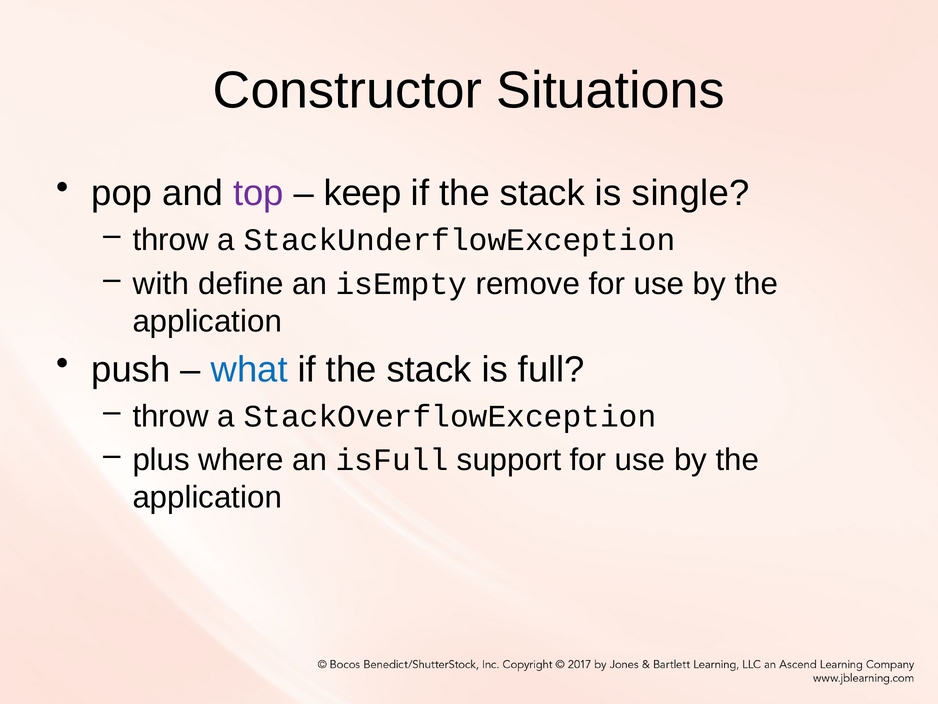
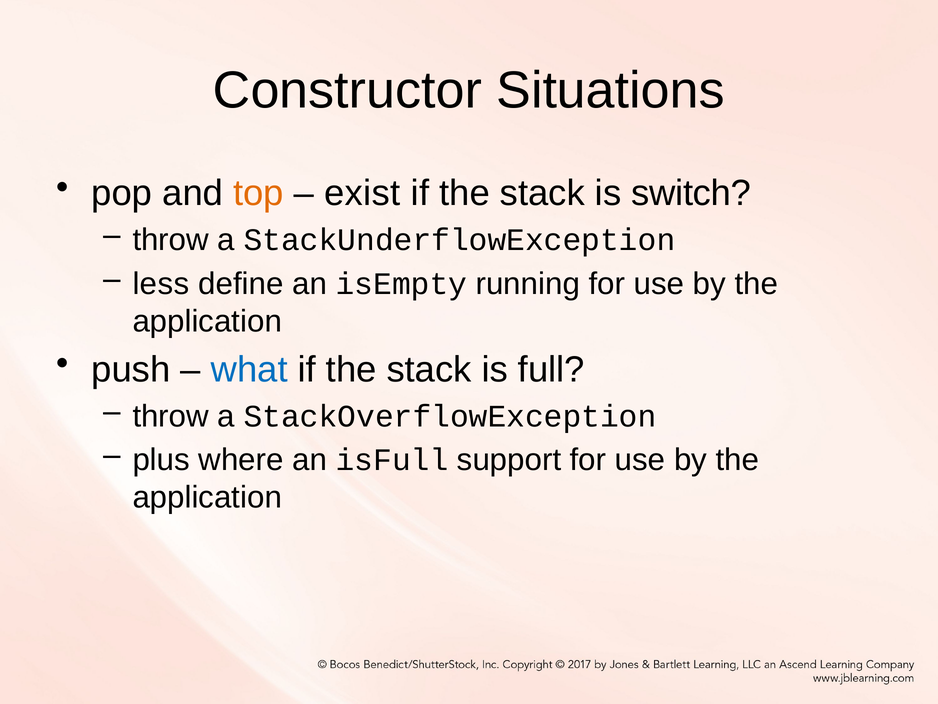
top colour: purple -> orange (258, 193)
keep: keep -> exist (362, 193)
single: single -> switch (691, 193)
with: with -> less (161, 284)
remove: remove -> running (528, 284)
